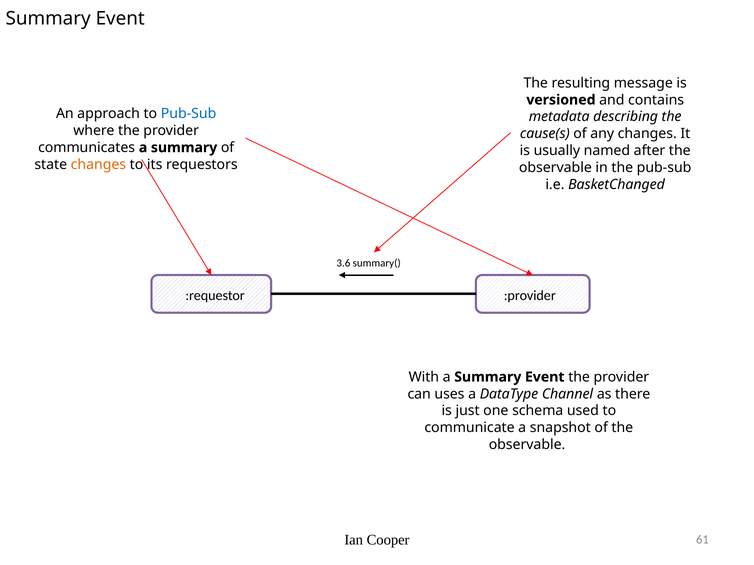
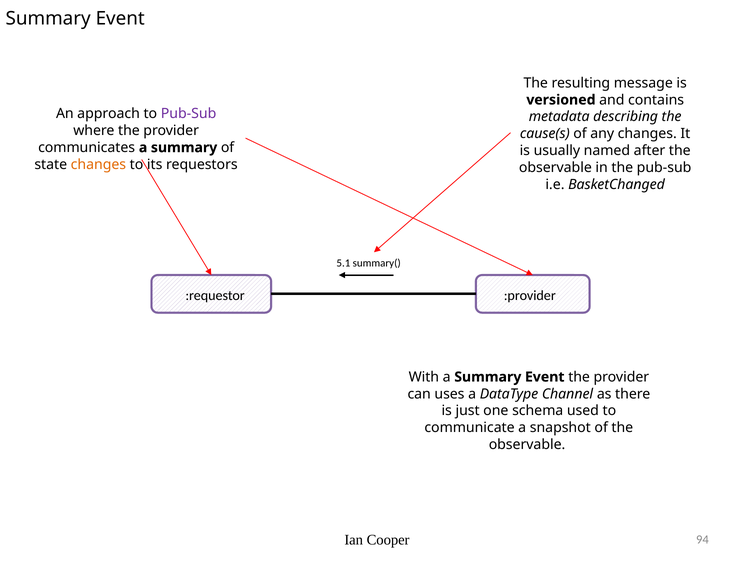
Pub-Sub colour: blue -> purple (189, 114)
3.6: 3.6 -> 5.1 (343, 264)
61: 61 -> 94 (702, 540)
